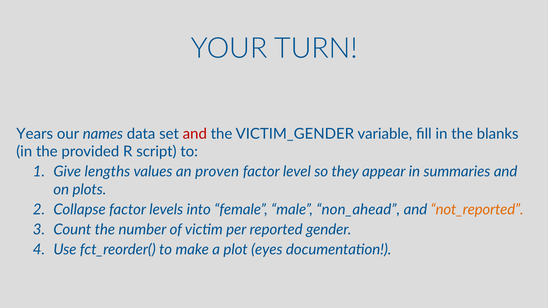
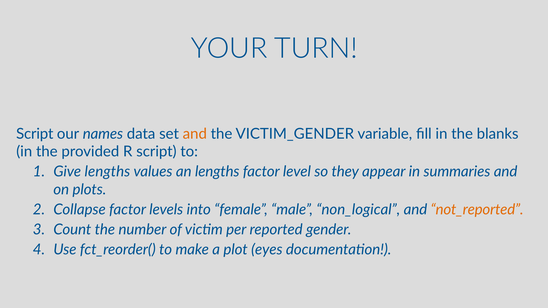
Years: Years -> Script (35, 134)
and colour: red -> orange (195, 134)
an proven: proven -> lengths (217, 172)
non_ahead: non_ahead -> non_logical (358, 210)
